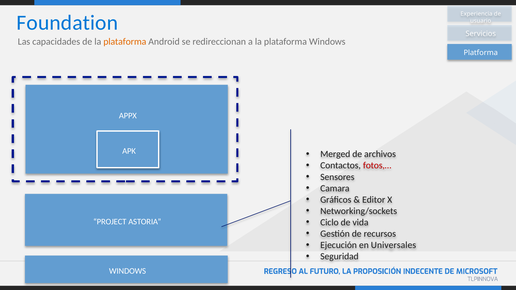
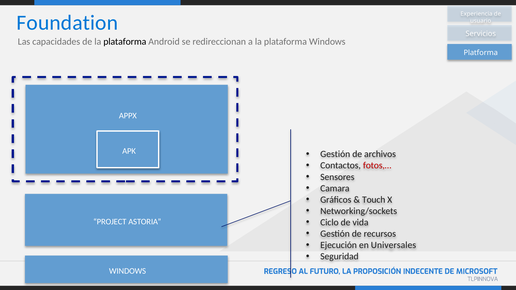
plataforma colour: orange -> black (125, 42)
Merged: Merged -> Gestión (335, 154)
Editor: Editor -> Touch (374, 200)
